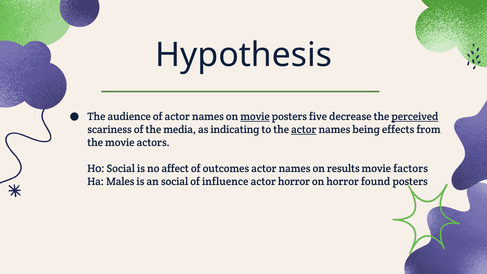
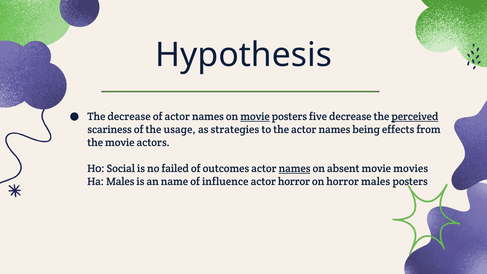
The audience: audience -> decrease (129, 117)
media: media -> usage (180, 130)
indicating: indicating -> strategies (235, 130)
actor underline: present -> none (304, 130)
affect: affect -> failed (175, 169)
names underline: none -> present (295, 169)
results: results -> absent (343, 169)
factors: factors -> movies (411, 169)
an social: social -> name (174, 182)
horror found: found -> males (376, 182)
